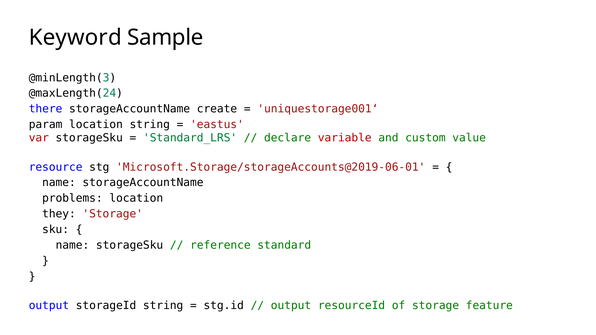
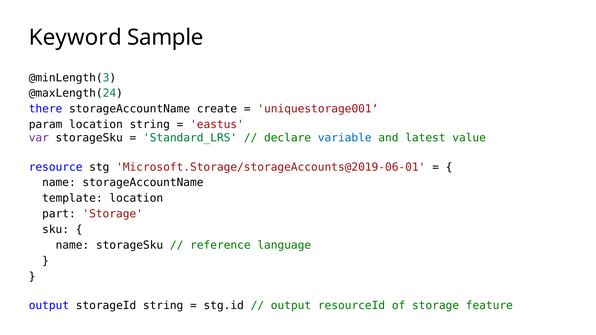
var colour: red -> purple (39, 138)
variable colour: red -> blue (345, 138)
custom: custom -> latest (425, 138)
problems: problems -> template (72, 198)
they: they -> part (59, 214)
standard: standard -> language (284, 245)
